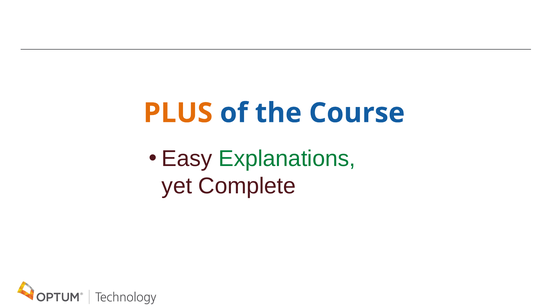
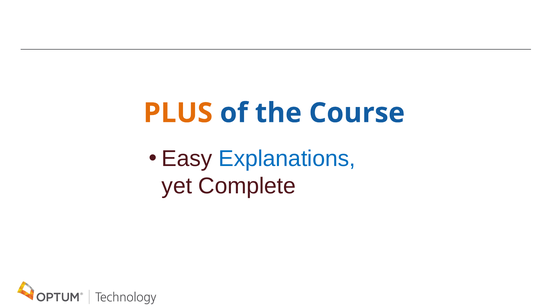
Explanations colour: green -> blue (287, 159)
